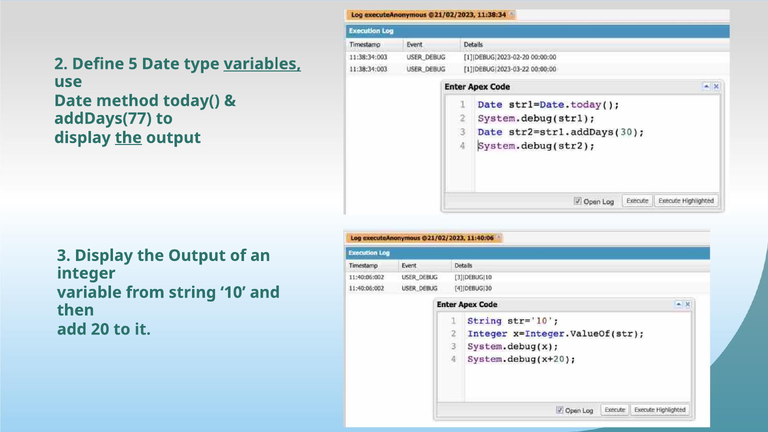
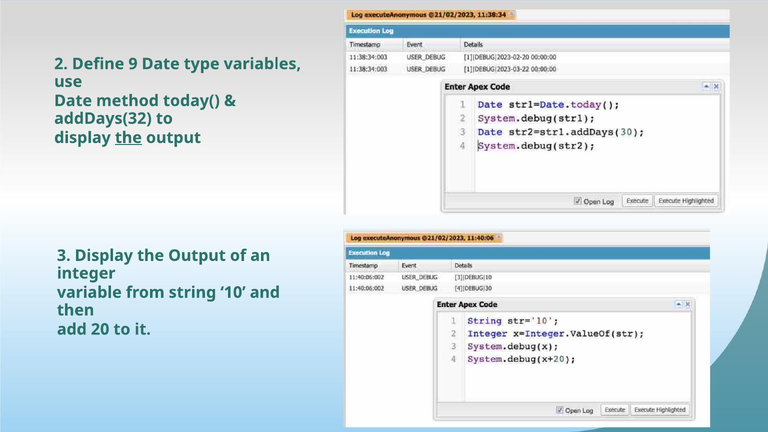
5: 5 -> 9 (133, 64)
variables underline: present -> none (262, 64)
addDays(77: addDays(77 -> addDays(32 (103, 119)
